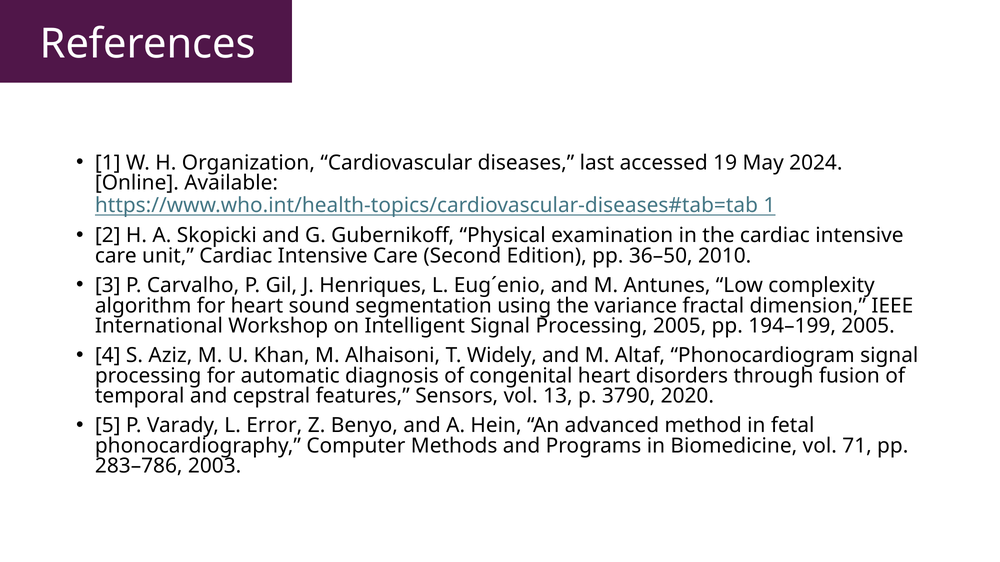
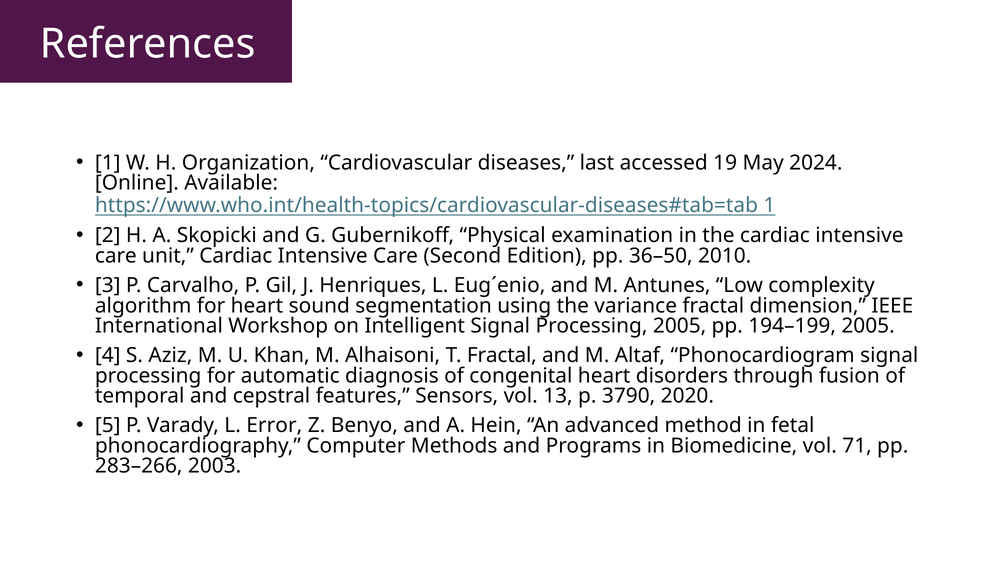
T Widely: Widely -> Fractal (502, 356)
283–786: 283–786 -> 283–266 (139, 466)
